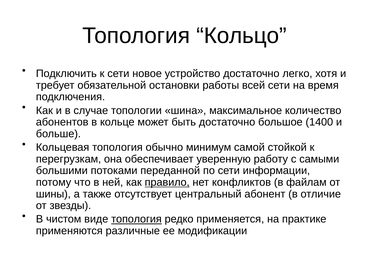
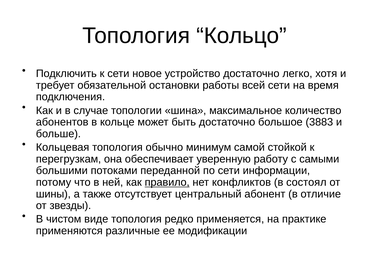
1400: 1400 -> 3883 (319, 122)
файлам: файлам -> состоял (306, 182)
топология underline: present -> none (136, 219)
